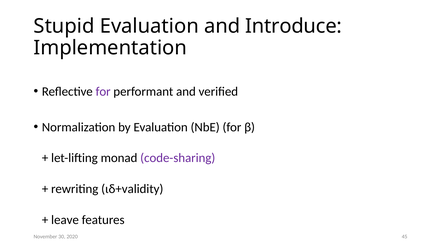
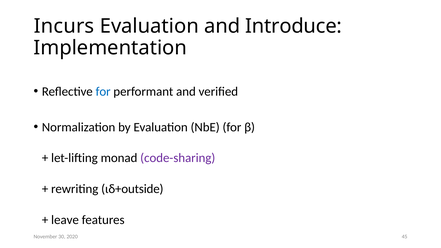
Stupid: Stupid -> Incurs (64, 26)
for colour: purple -> blue (103, 92)
ιδ+validity: ιδ+validity -> ιδ+outside (132, 189)
